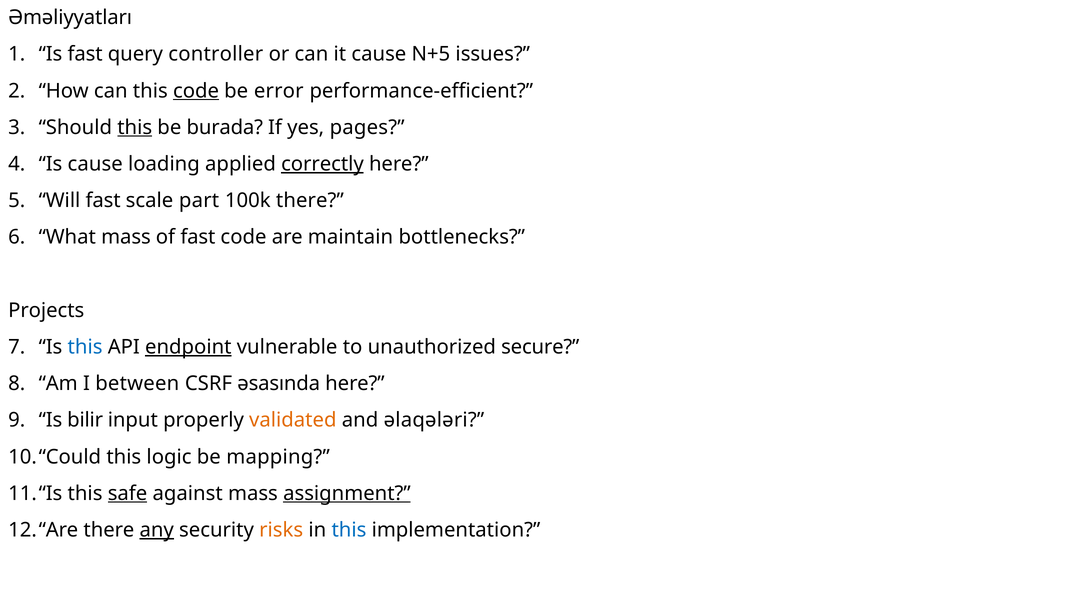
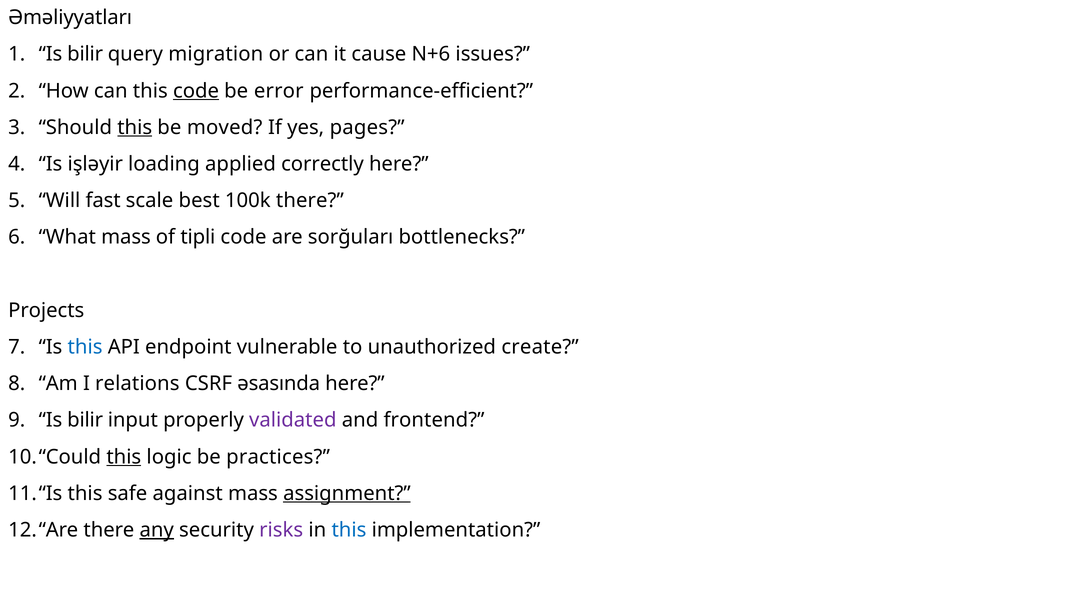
fast: fast -> bilir (85, 54)
controller: controller -> migration (216, 54)
N+5: N+5 -> N+6 (431, 54)
burada: burada -> moved (225, 127)
Is cause: cause -> işləyir (95, 164)
correctly underline: present -> none (322, 164)
part: part -> best (199, 201)
of fast: fast -> tipli (198, 237)
maintain: maintain -> sorğuları (351, 237)
endpoint underline: present -> none (188, 347)
secure: secure -> create (540, 347)
between: between -> relations (137, 383)
validated colour: orange -> purple (293, 420)
əlaqələri: əlaqələri -> frontend (434, 420)
this underline: none -> present (124, 457)
mapping: mapping -> practices (278, 457)
safe underline: present -> none (128, 493)
risks colour: orange -> purple (281, 530)
